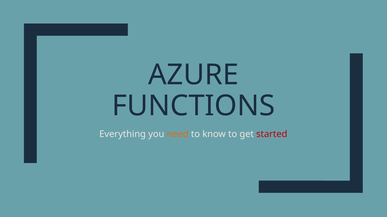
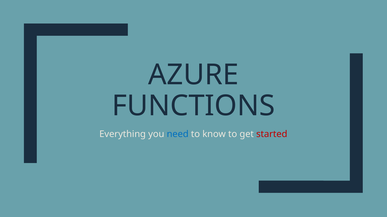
need colour: orange -> blue (178, 135)
